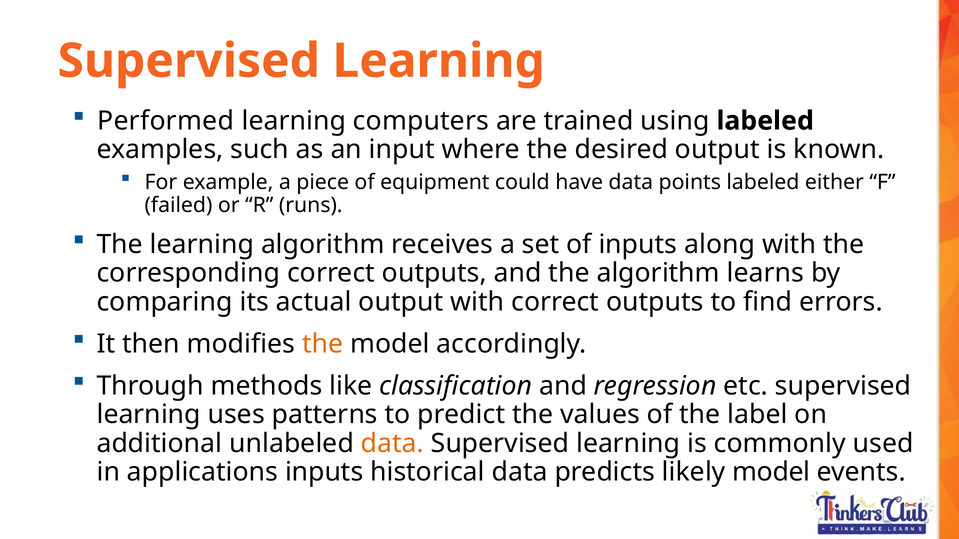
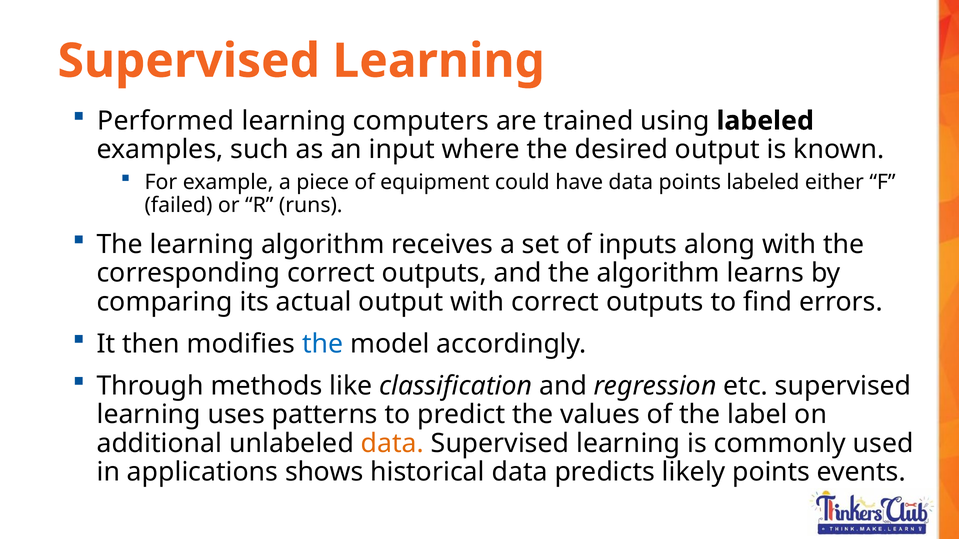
the colour: orange -> blue (323, 344)
applications inputs: inputs -> shows (324, 473)
likely model: model -> points (771, 473)
